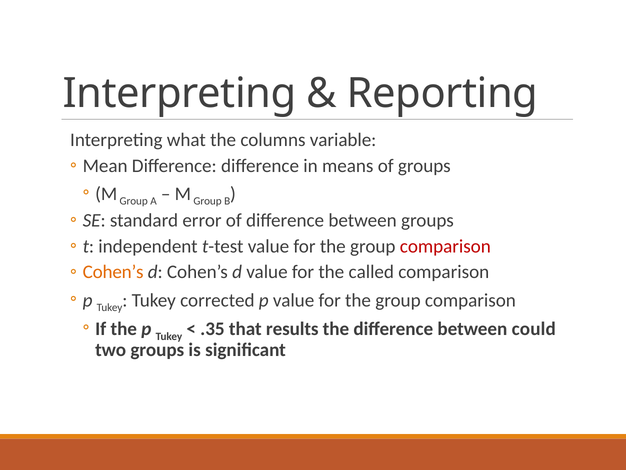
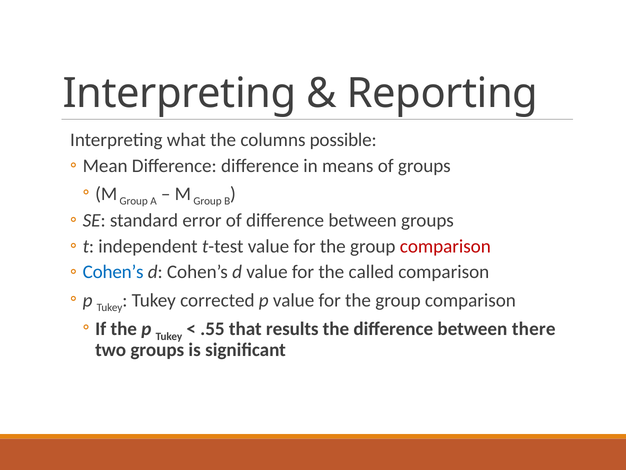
variable: variable -> possible (343, 140)
Cohen’s colour: orange -> blue (113, 272)
.35: .35 -> .55 (212, 329)
could: could -> there (534, 329)
